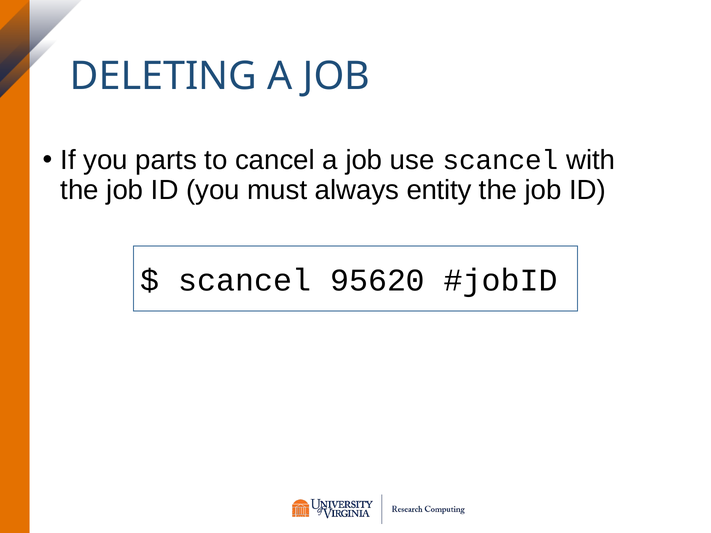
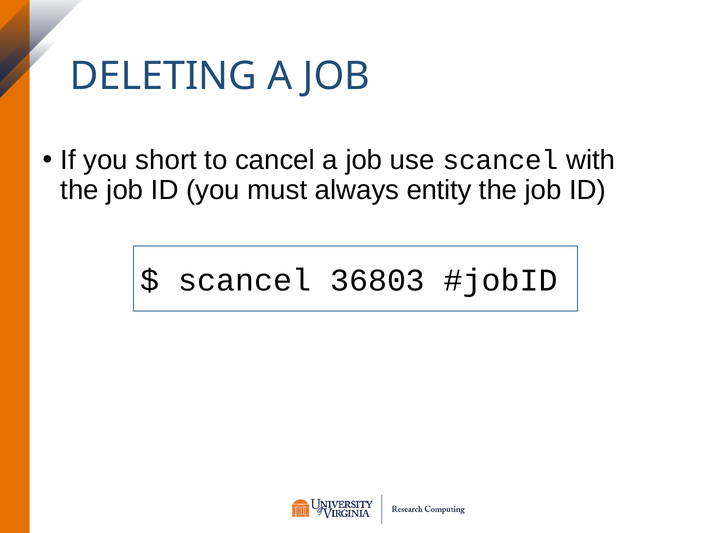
parts: parts -> short (166, 160)
95620: 95620 -> 36803 (378, 281)
